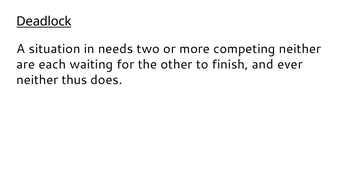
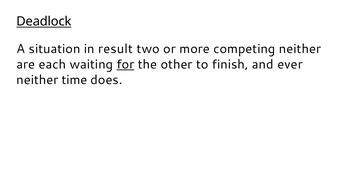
needs: needs -> result (116, 49)
for underline: none -> present (125, 64)
thus: thus -> time (74, 80)
